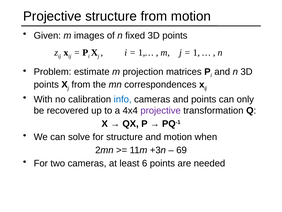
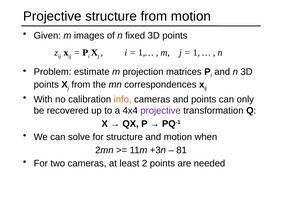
info colour: blue -> orange (123, 99)
69: 69 -> 81 (182, 150)
6: 6 -> 2 (145, 163)
